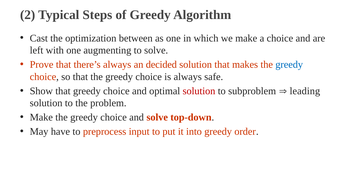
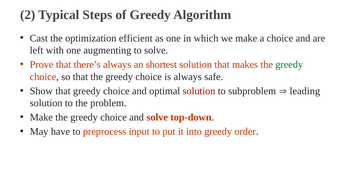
between: between -> efficient (136, 38)
decided: decided -> shortest (161, 64)
greedy colour: blue -> green (289, 64)
